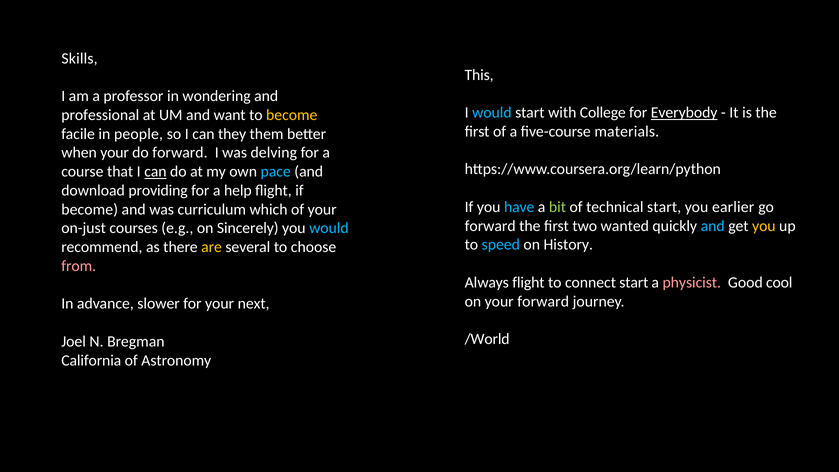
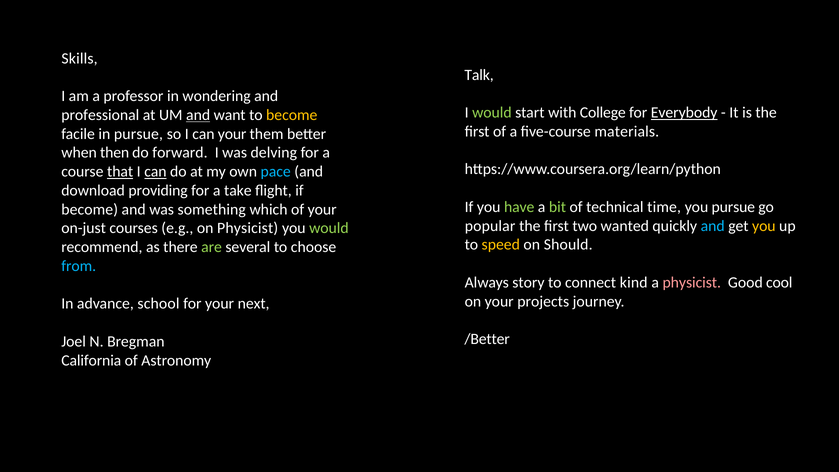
This: This -> Talk (479, 75)
would colour: light blue -> light green (492, 113)
and underline: none -> present (198, 115)
in people: people -> pursue (138, 134)
can they: they -> your (232, 134)
when your: your -> then (115, 153)
that underline: none -> present (120, 172)
help: help -> take (238, 190)
have colour: light blue -> light green (519, 207)
technical start: start -> time (664, 207)
you earlier: earlier -> pursue (733, 207)
curriculum: curriculum -> something (212, 209)
forward: forward -> popular (490, 226)
on Sincerely: Sincerely -> Physicist (248, 228)
would colour: light blue -> light green (329, 228)
speed colour: light blue -> yellow (501, 245)
History: History -> Should (568, 245)
are colour: yellow -> light green (212, 247)
from colour: pink -> light blue (79, 266)
Always flight: flight -> story (528, 283)
connect start: start -> kind (634, 283)
your forward: forward -> projects (543, 301)
slower: slower -> school (158, 304)
/World: /World -> /Better (487, 339)
